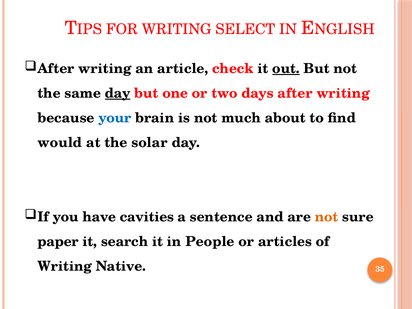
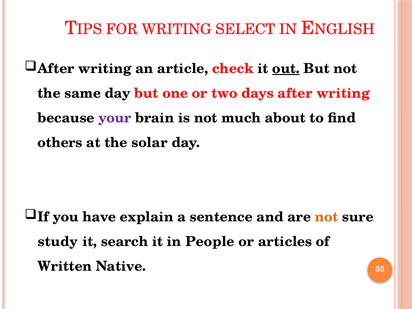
day underline: present -> none (118, 93)
your colour: blue -> purple (115, 118)
would: would -> others (60, 143)
cavities: cavities -> explain (147, 217)
paper: paper -> study (58, 242)
Writing: Writing -> Written (65, 266)
